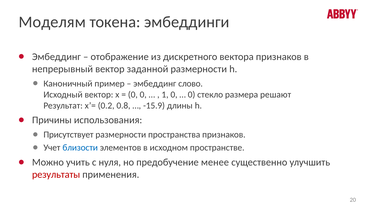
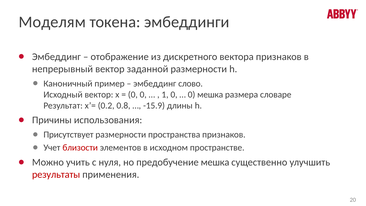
0 стекло: стекло -> мешка (210, 94)
решают: решают -> словаре (276, 94)
близости colour: blue -> red (80, 148)
предобучение менее: менее -> мешка (215, 162)
